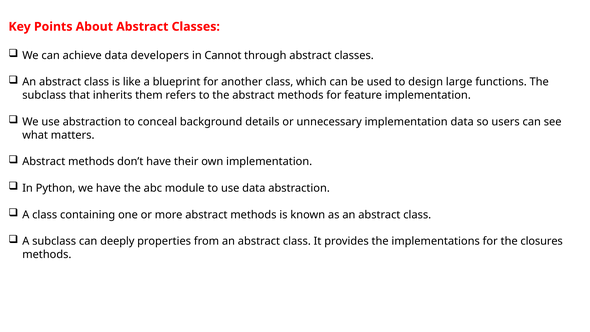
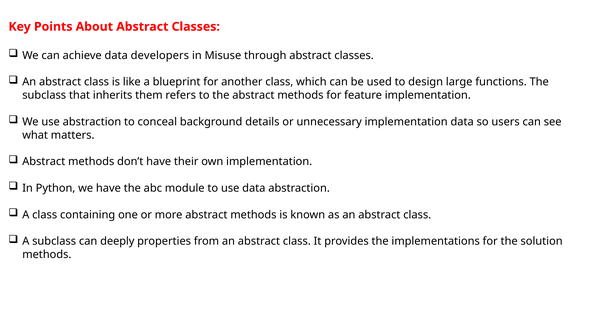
Cannot: Cannot -> Misuse (223, 55)
closures: closures -> solution (542, 241)
